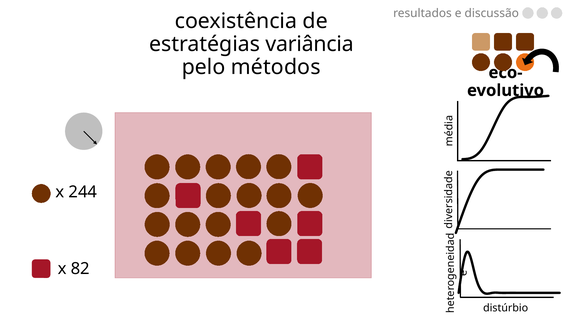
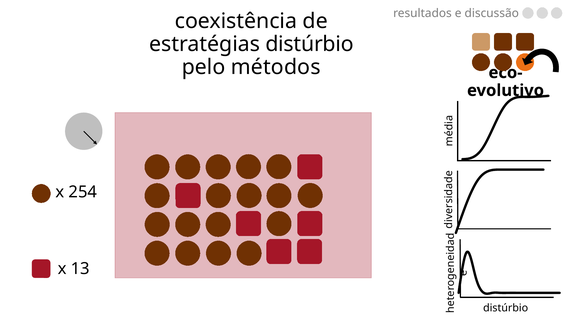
estratégias variância: variância -> distúrbio (310, 44)
244: 244 -> 254 (83, 192)
82: 82 -> 13 (80, 269)
